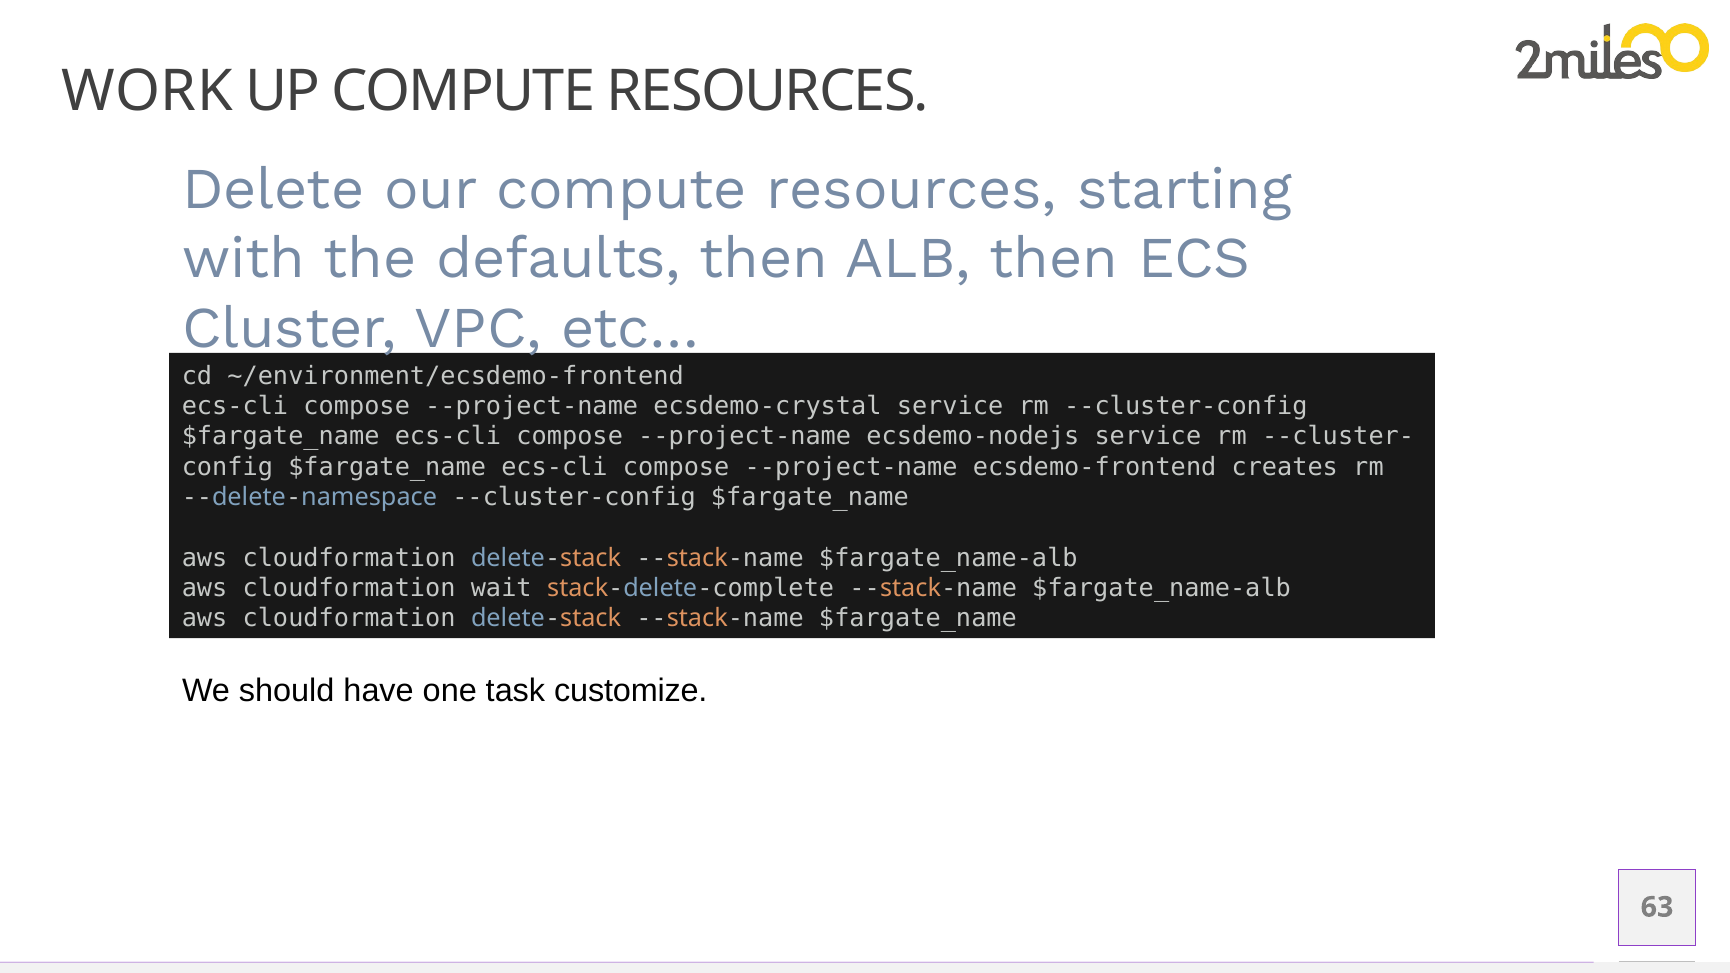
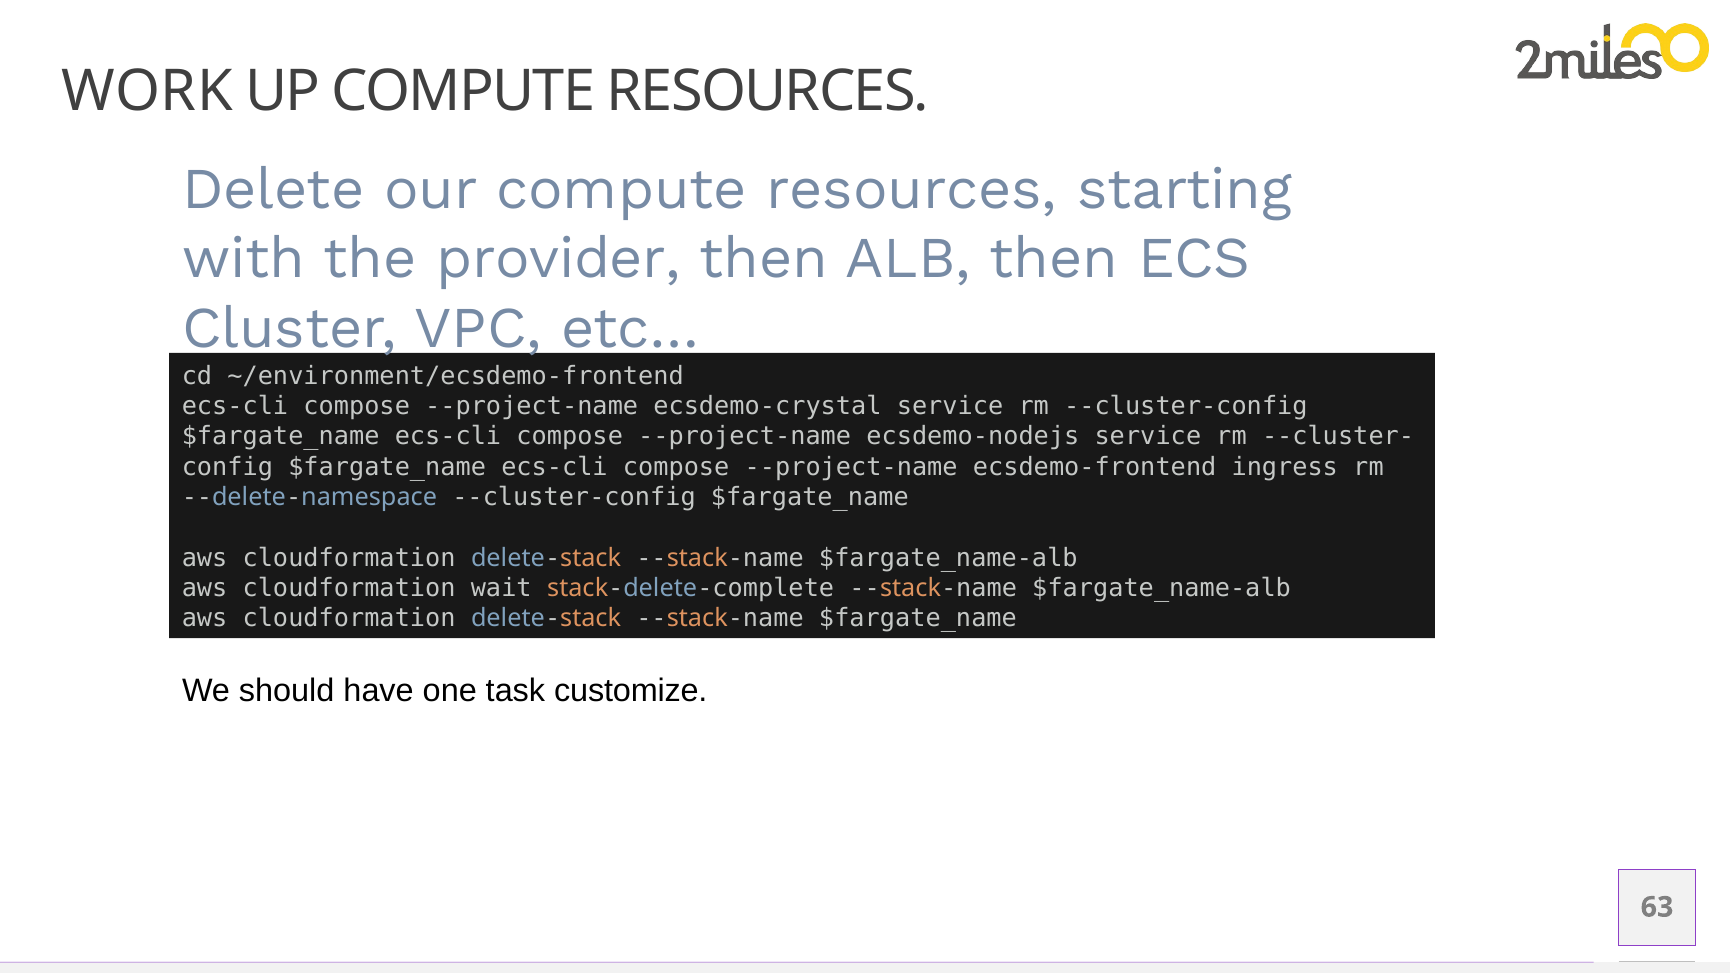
defaults: defaults -> provider (559, 259)
creates: creates -> ingress (1285, 467)
